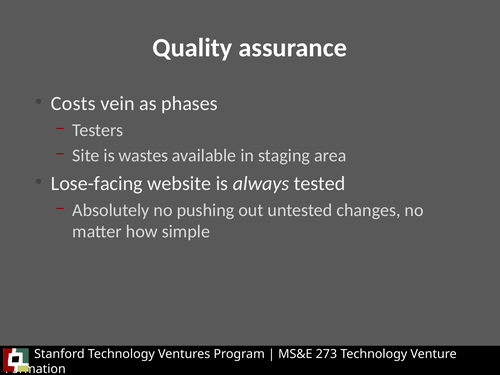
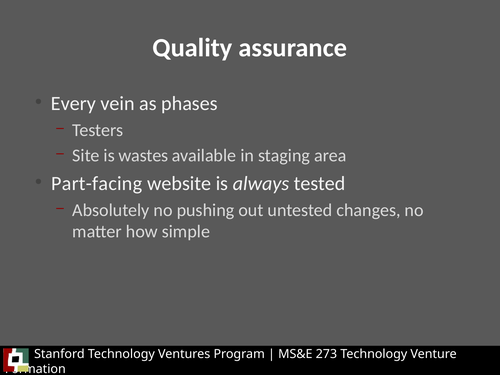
Costs: Costs -> Every (73, 103)
Lose-facing: Lose-facing -> Part-facing (97, 183)
